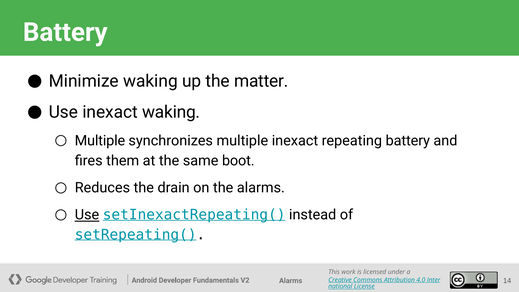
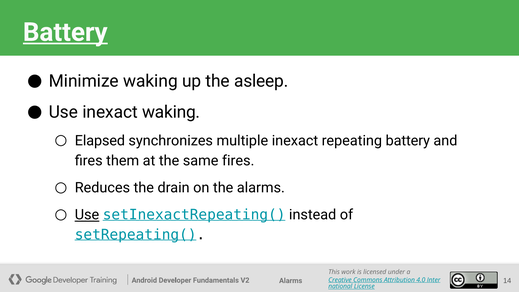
Battery underline: none -> present (65, 32)
matter: matter -> asleep (261, 81)
Multiple: Multiple -> Elapsed (100, 141)
same boot: boot -> fires (238, 161)
